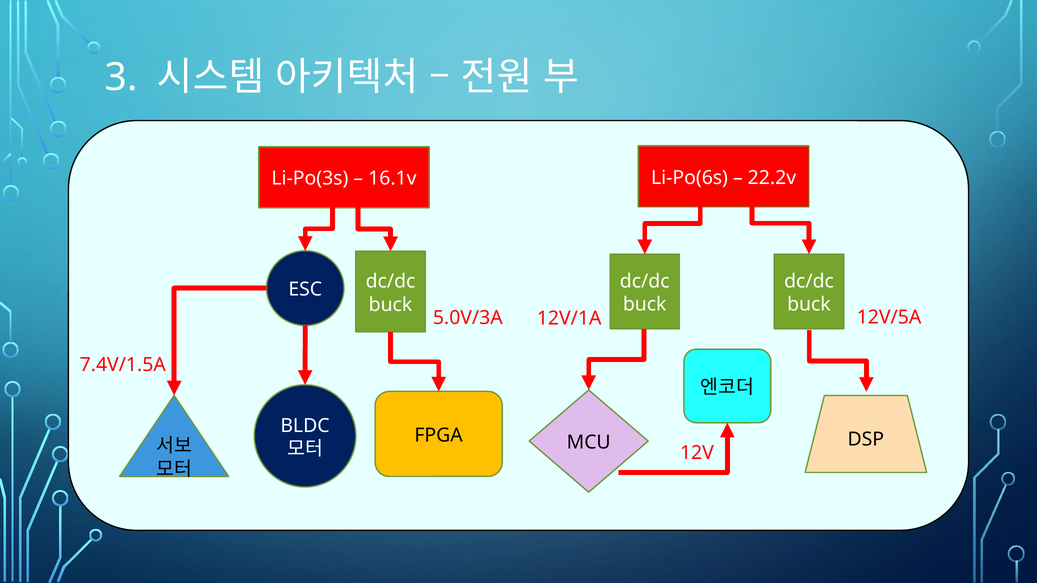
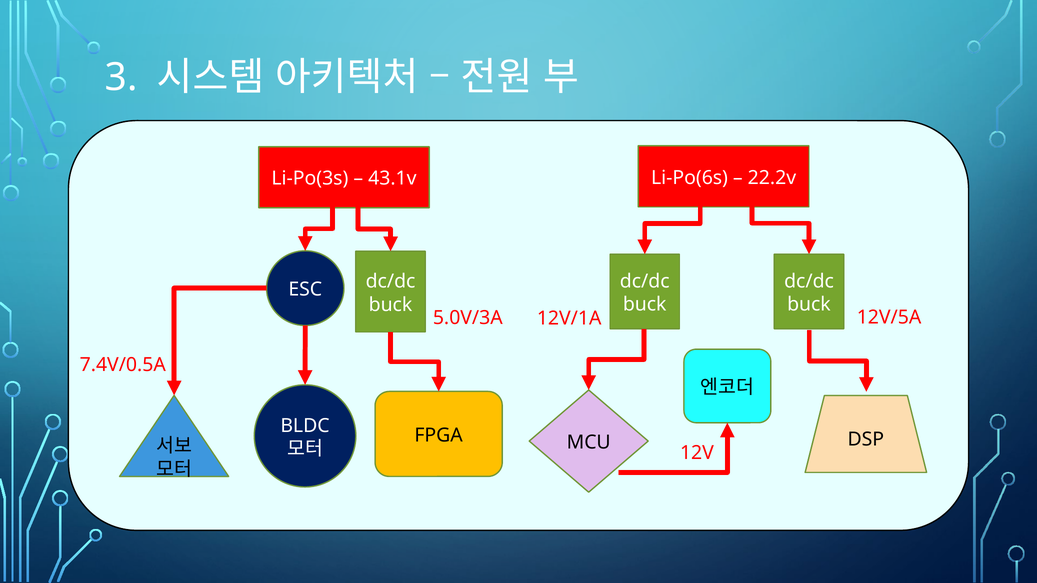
16.1v: 16.1v -> 43.1v (392, 179)
7.4V/1.5A: 7.4V/1.5A -> 7.4V/0.5A (123, 365)
